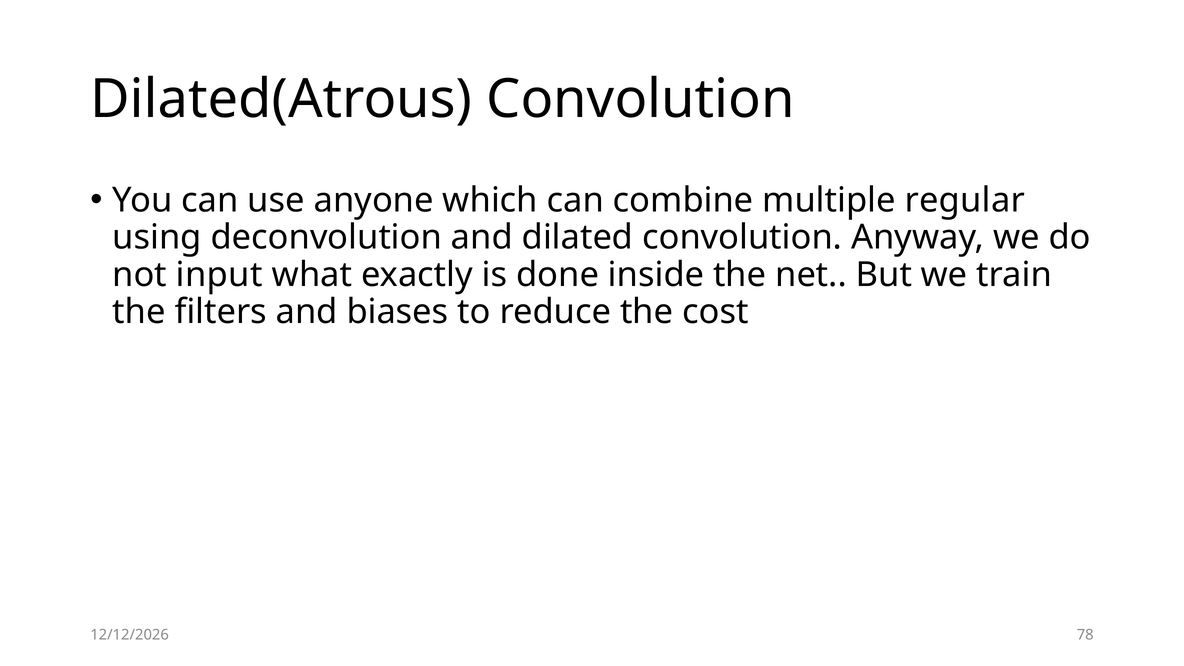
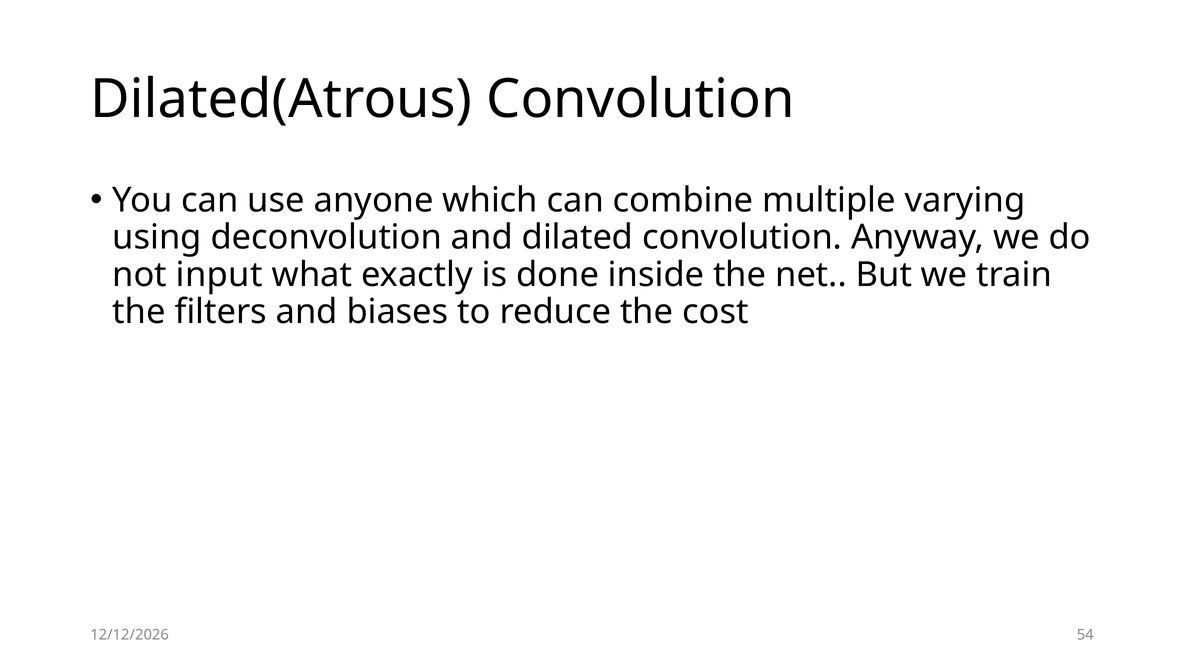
regular: regular -> varying (965, 200)
78: 78 -> 54 (1085, 635)
